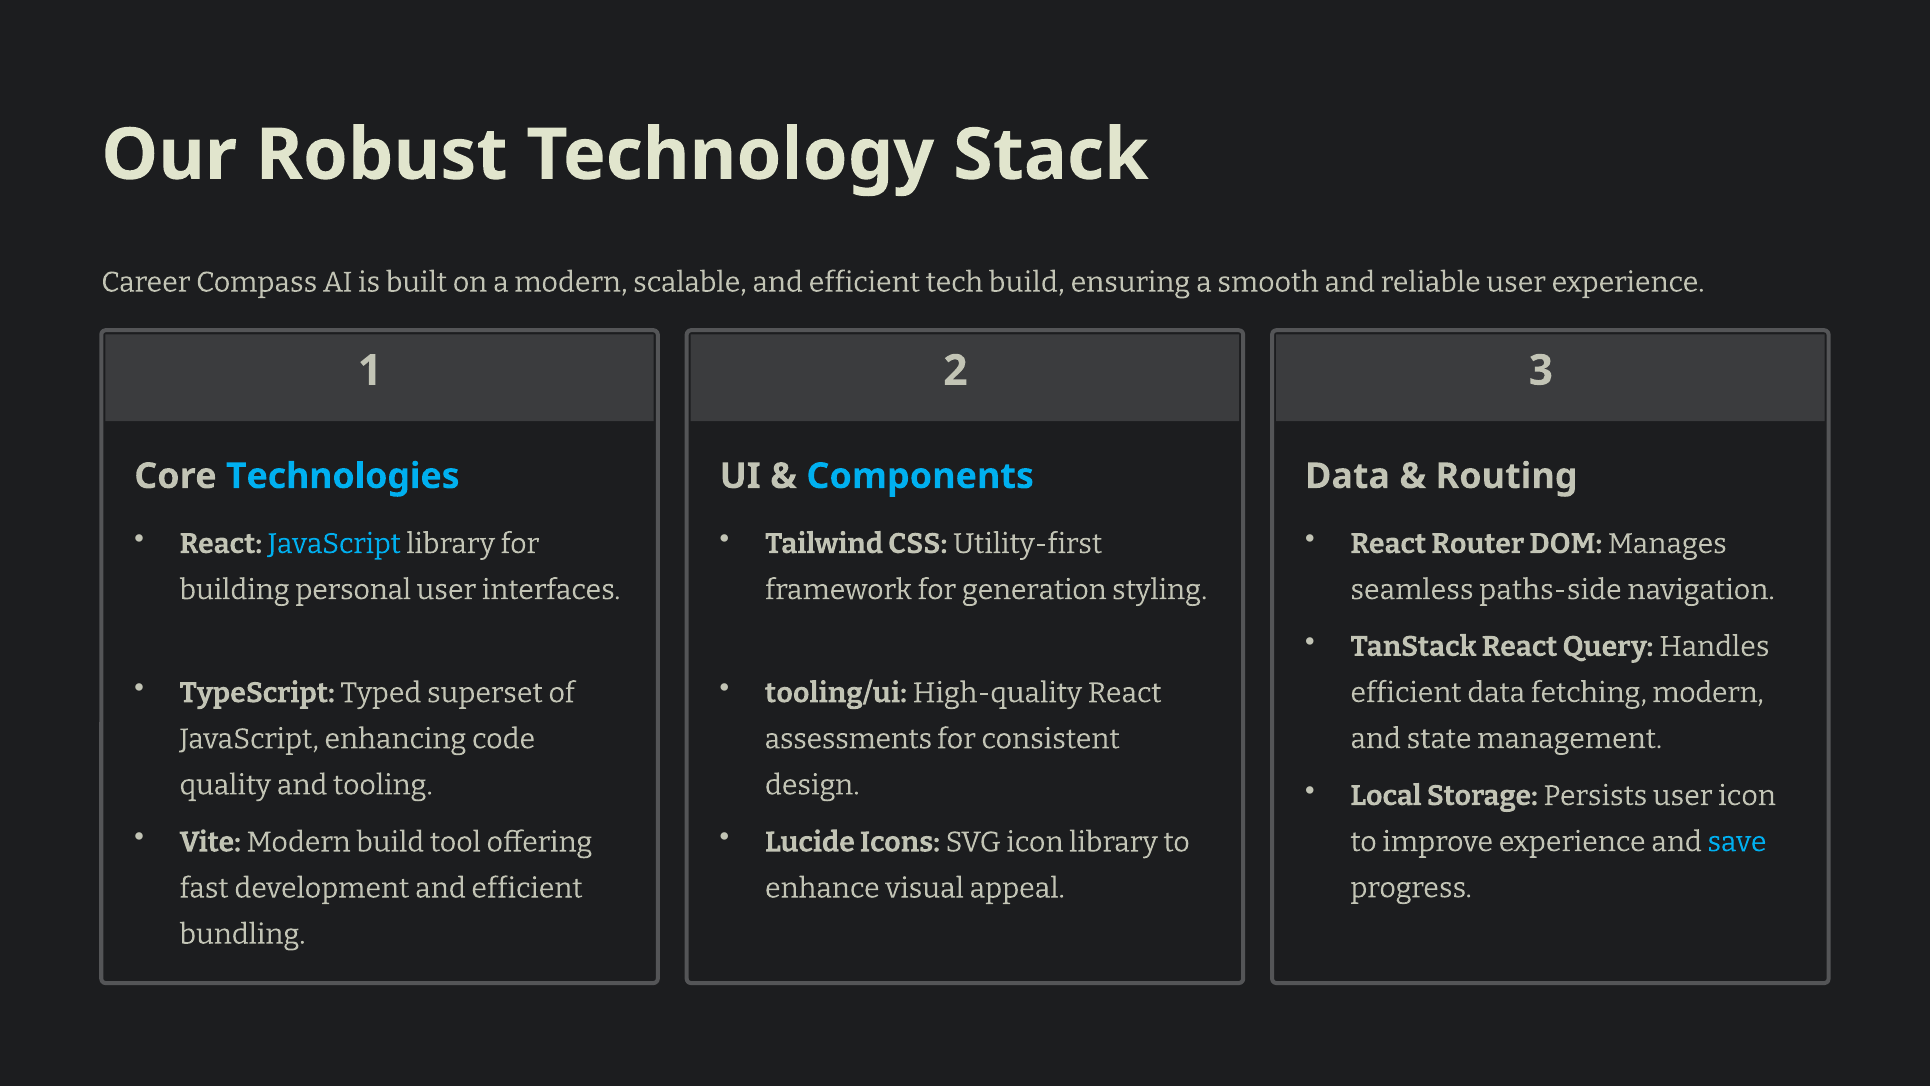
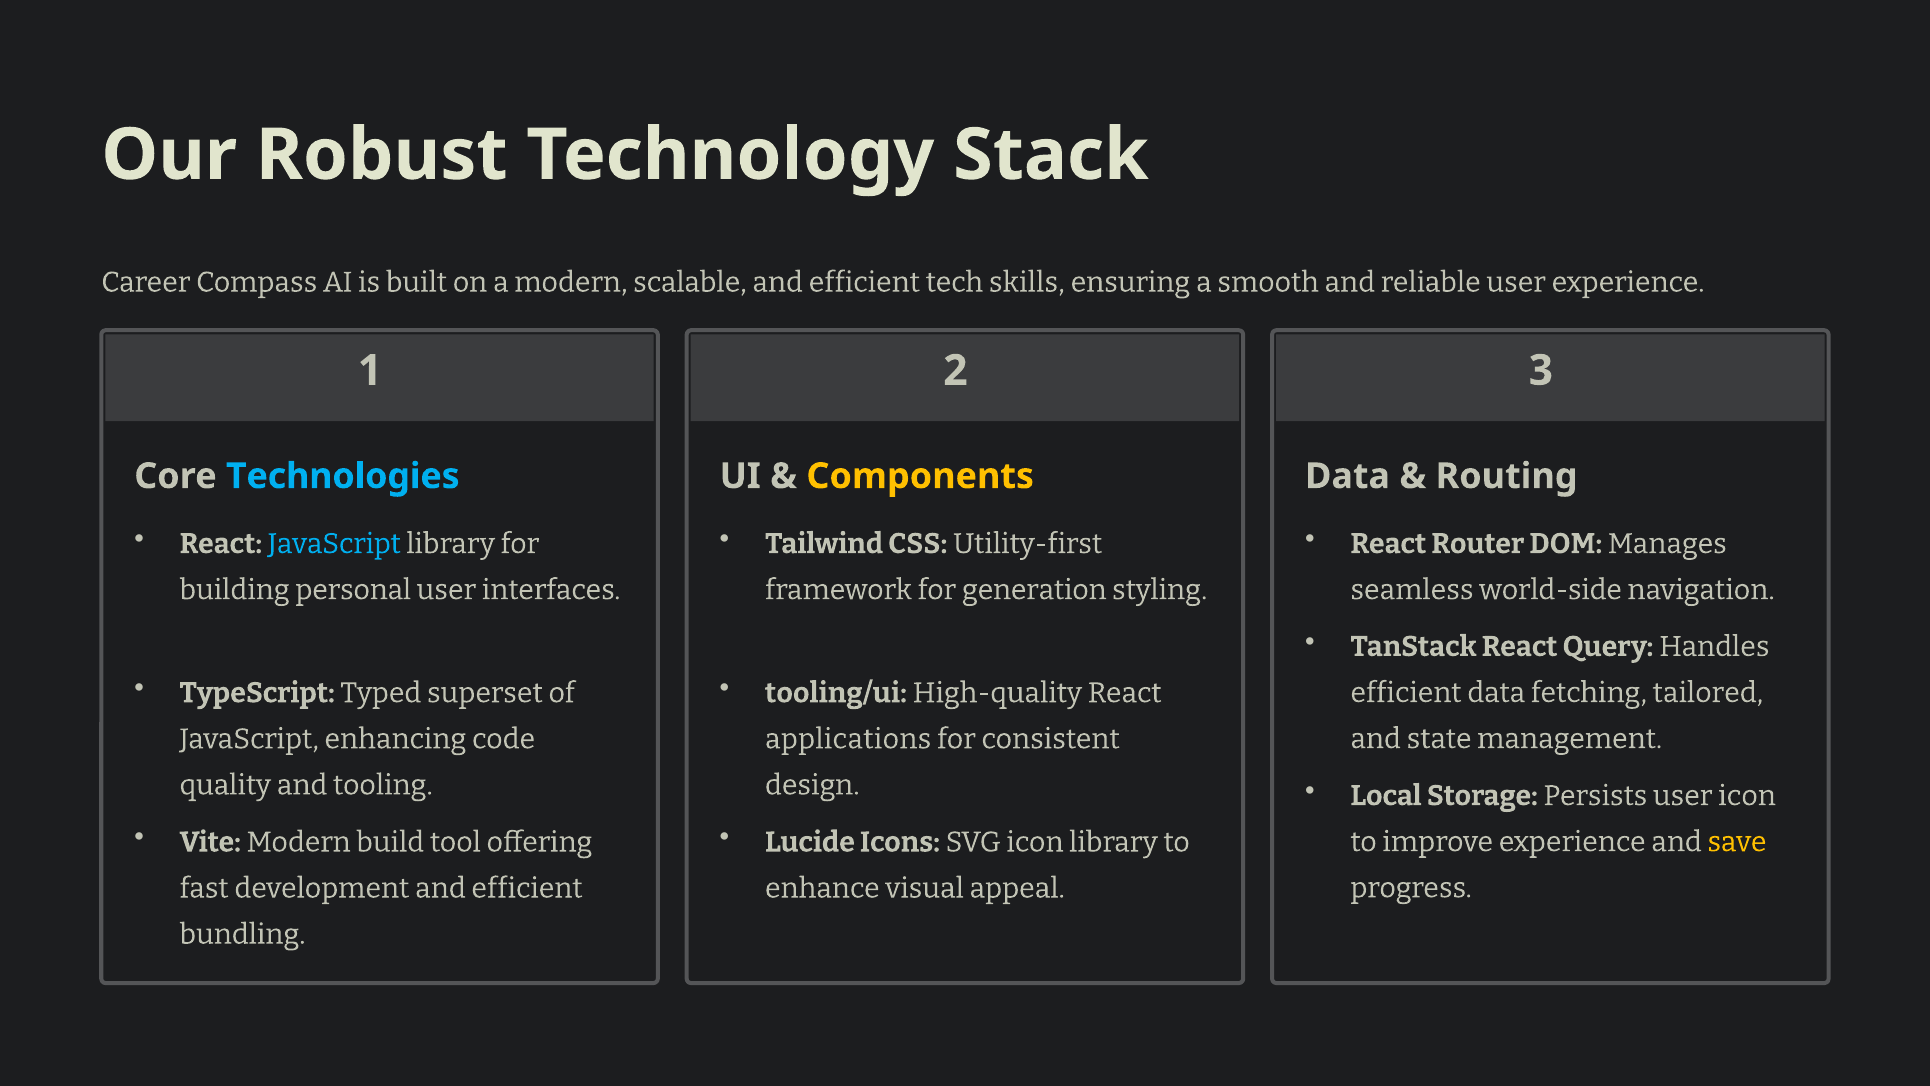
tech build: build -> skills (1027, 282)
Components colour: light blue -> yellow (920, 476)
paths-side: paths-side -> world-side (1551, 590)
fetching modern: modern -> tailored (1708, 692)
assessments: assessments -> applications (848, 739)
save colour: light blue -> yellow (1737, 842)
